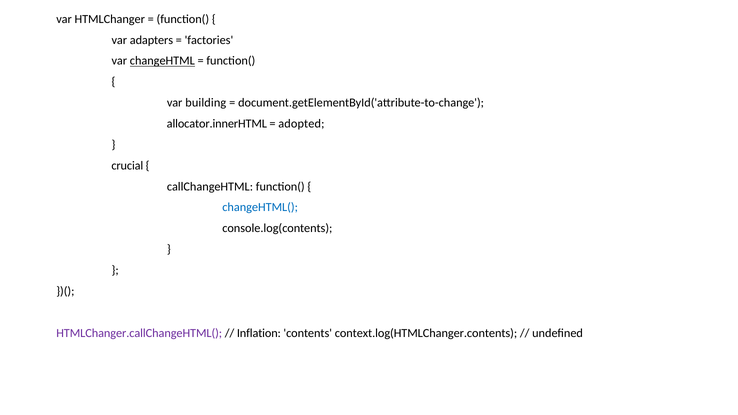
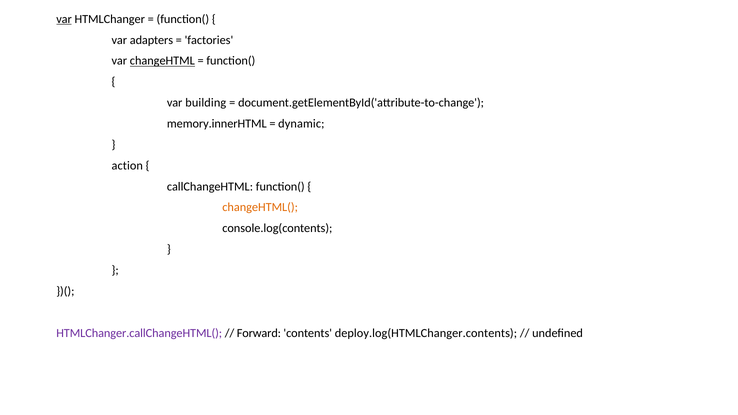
var underline: none -> present (64, 19)
allocator.innerHTML: allocator.innerHTML -> memory.innerHTML (217, 124)
adopted: adopted -> dynamic (301, 124)
crucial: crucial -> action (127, 166)
changeHTML( colour: blue -> orange (260, 207)
Inflation: Inflation -> Forward (259, 333)
context.log(HTMLChanger.contents: context.log(HTMLChanger.contents -> deploy.log(HTMLChanger.contents (426, 333)
